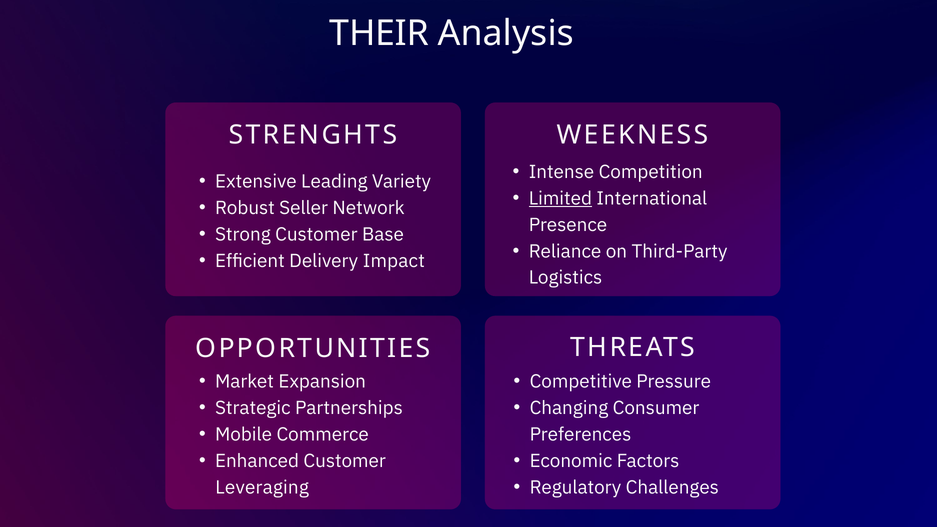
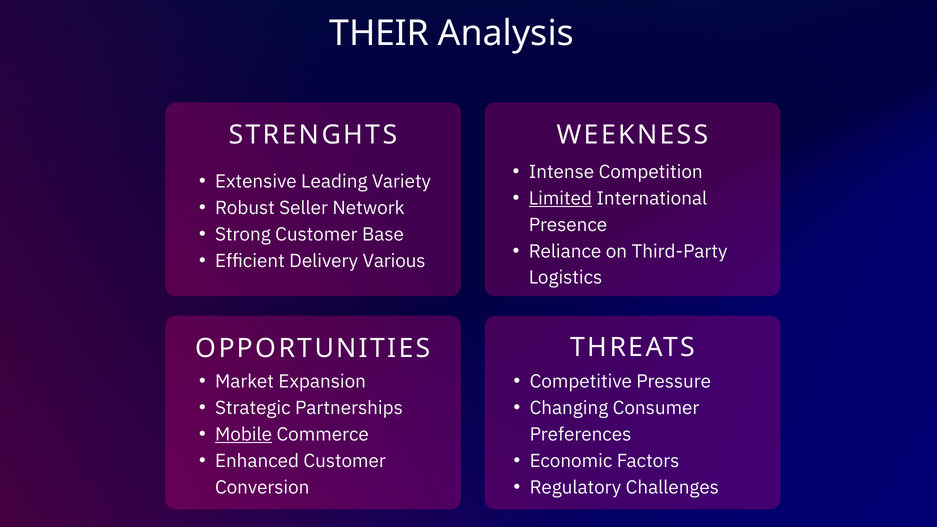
Impact: Impact -> Various (394, 261)
Mobile underline: none -> present (244, 435)
Leveraging: Leveraging -> Conversion (262, 487)
